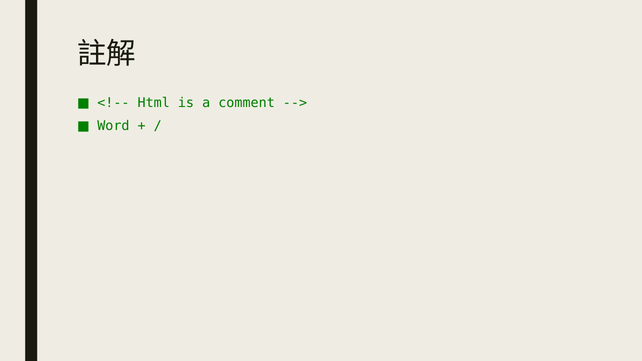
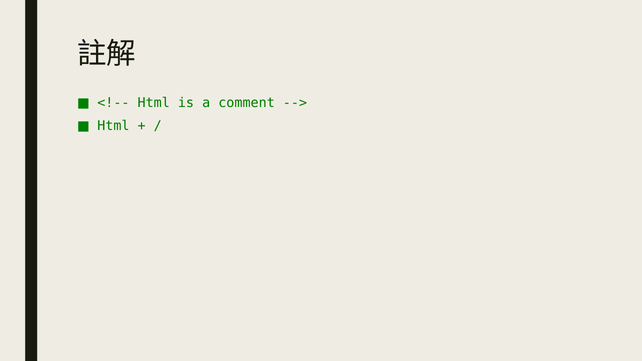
Word: Word -> Html (113, 126)
